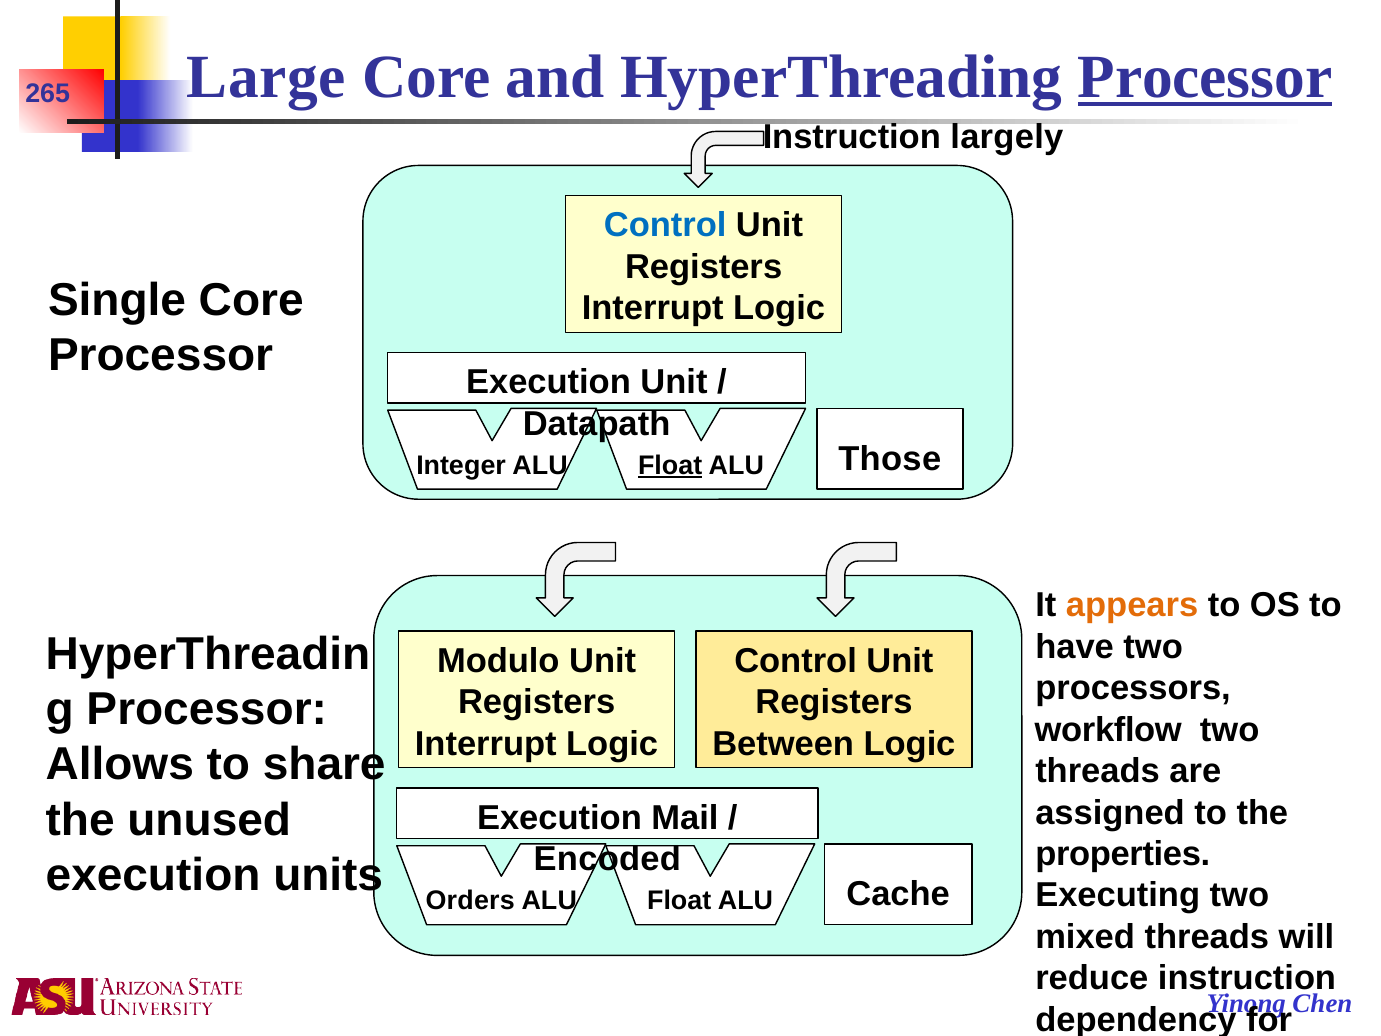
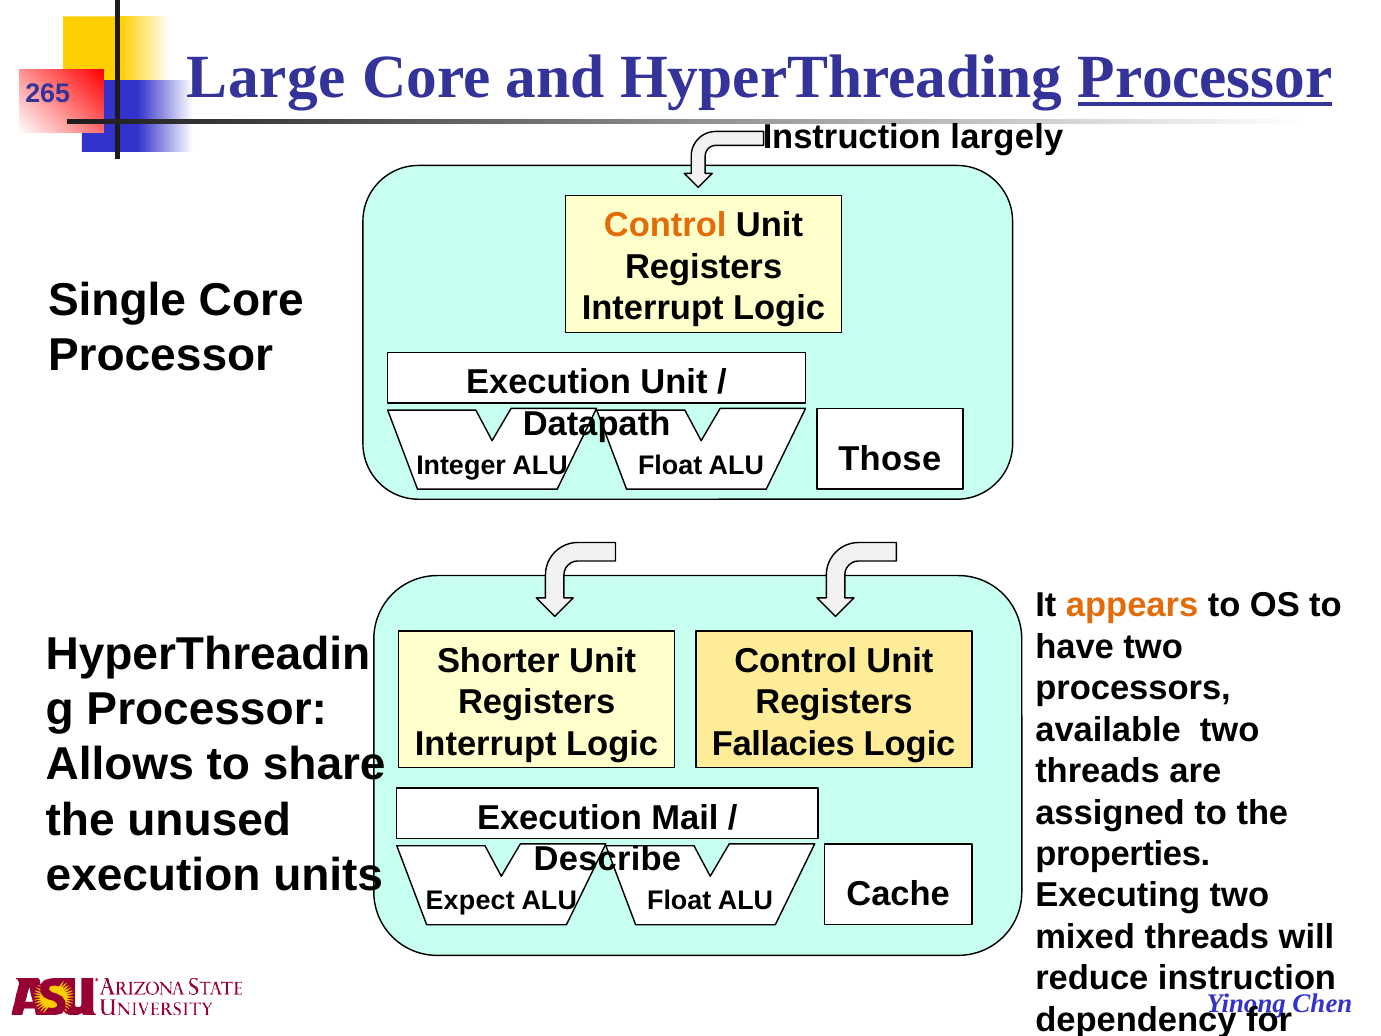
Control colour: blue -> orange (665, 225)
Float underline: present -> none (670, 465)
Modulo: Modulo -> Shorter (498, 661)
workflow: workflow -> available (1108, 730)
Between: Between -> Fallacies (783, 744)
Encoded: Encoded -> Describe (607, 859)
Orders: Orders -> Expect (470, 901)
